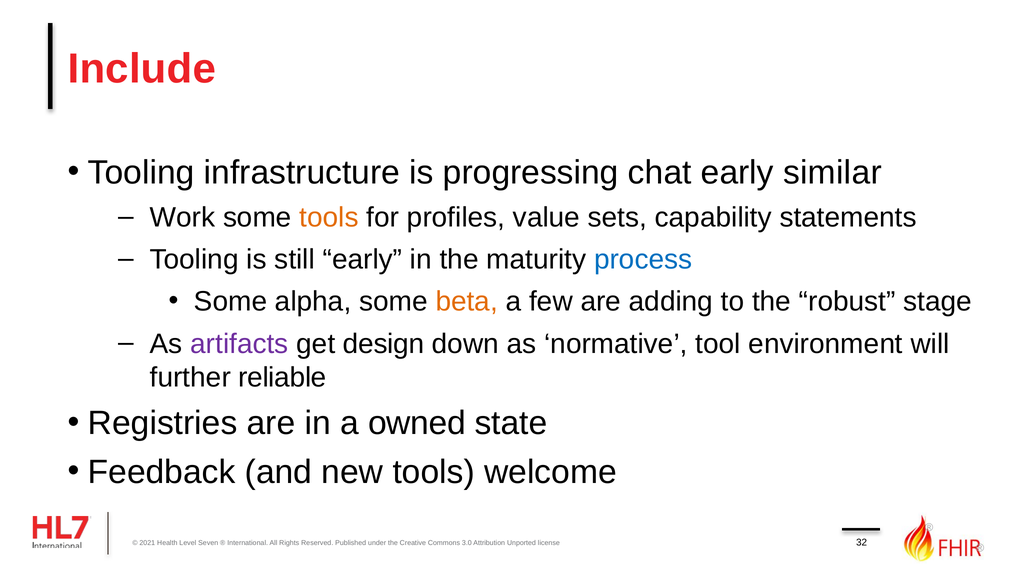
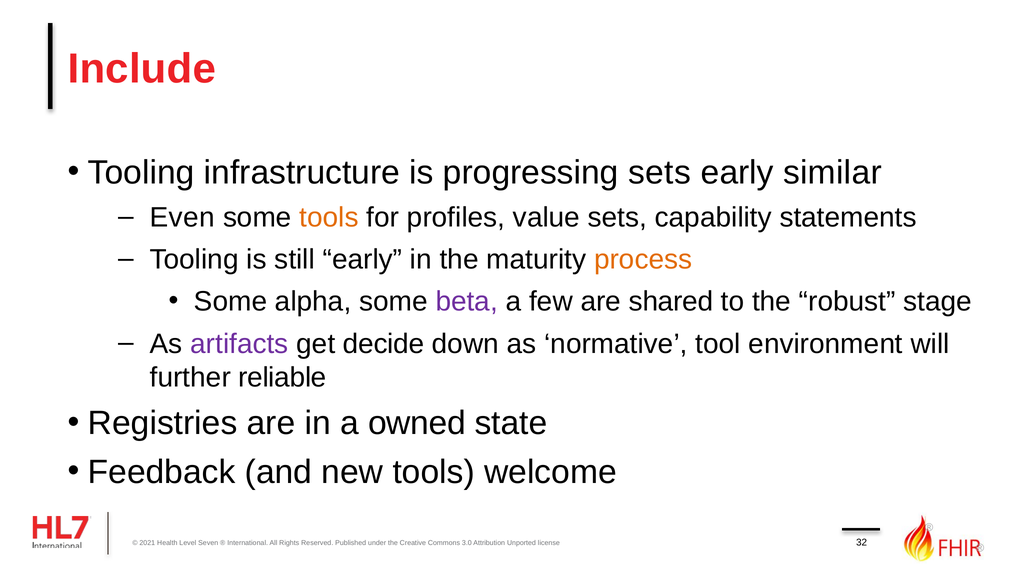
progressing chat: chat -> sets (660, 172)
Work: Work -> Even (182, 217)
process colour: blue -> orange (643, 259)
beta colour: orange -> purple (467, 301)
adding: adding -> shared (671, 301)
design: design -> decide (384, 344)
